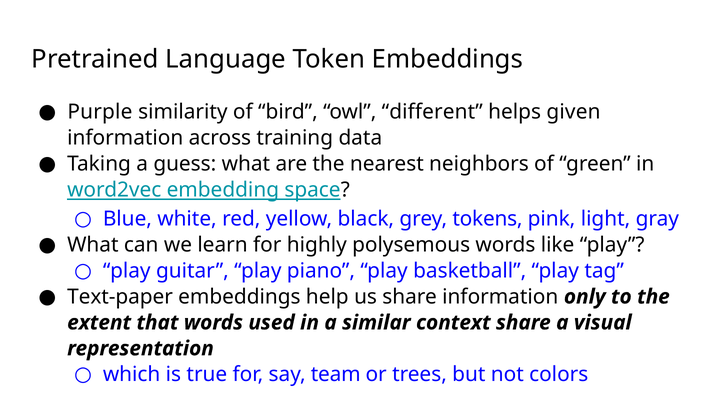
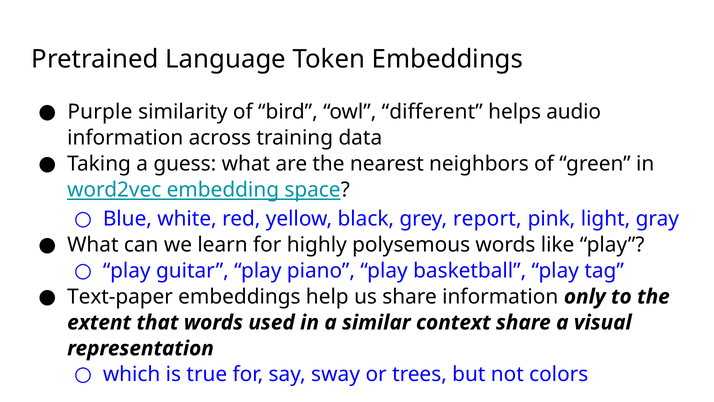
given: given -> audio (574, 112)
tokens: tokens -> report (487, 219)
team: team -> sway (336, 374)
